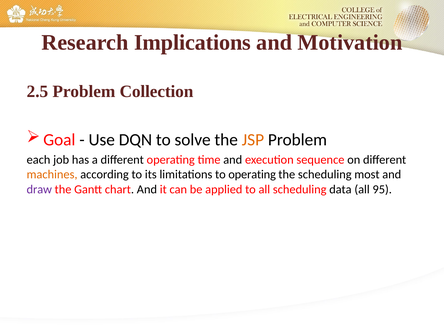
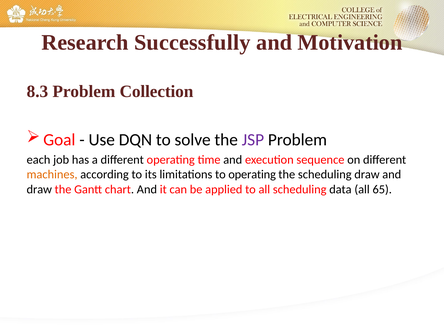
Implications: Implications -> Successfully (192, 43)
2.5: 2.5 -> 8.3 (37, 91)
JSP colour: orange -> purple (253, 140)
scheduling most: most -> draw (367, 174)
draw colour: purple -> black (39, 189)
95: 95 -> 65 (382, 189)
